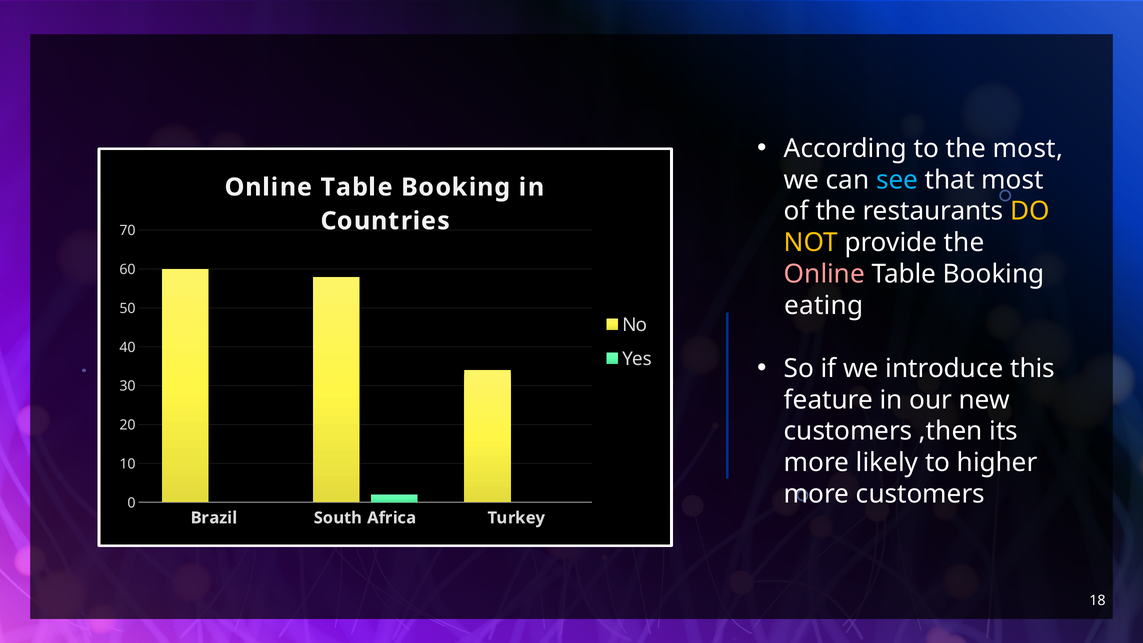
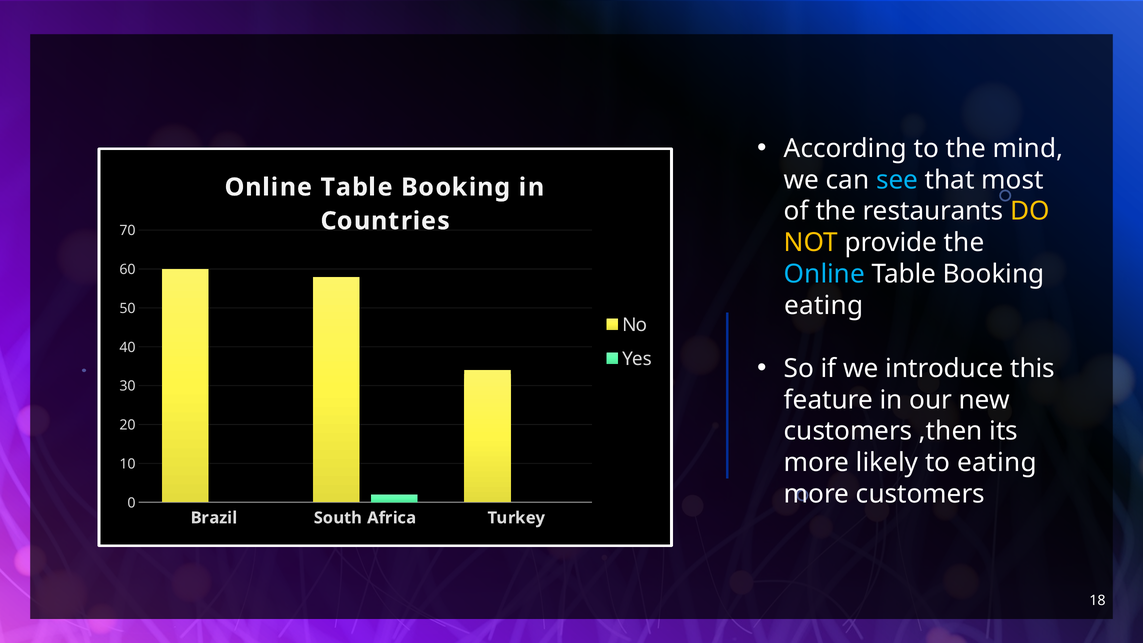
the most: most -> mind (1028, 148)
Online colour: pink -> light blue (824, 274)
to higher: higher -> eating (997, 463)
